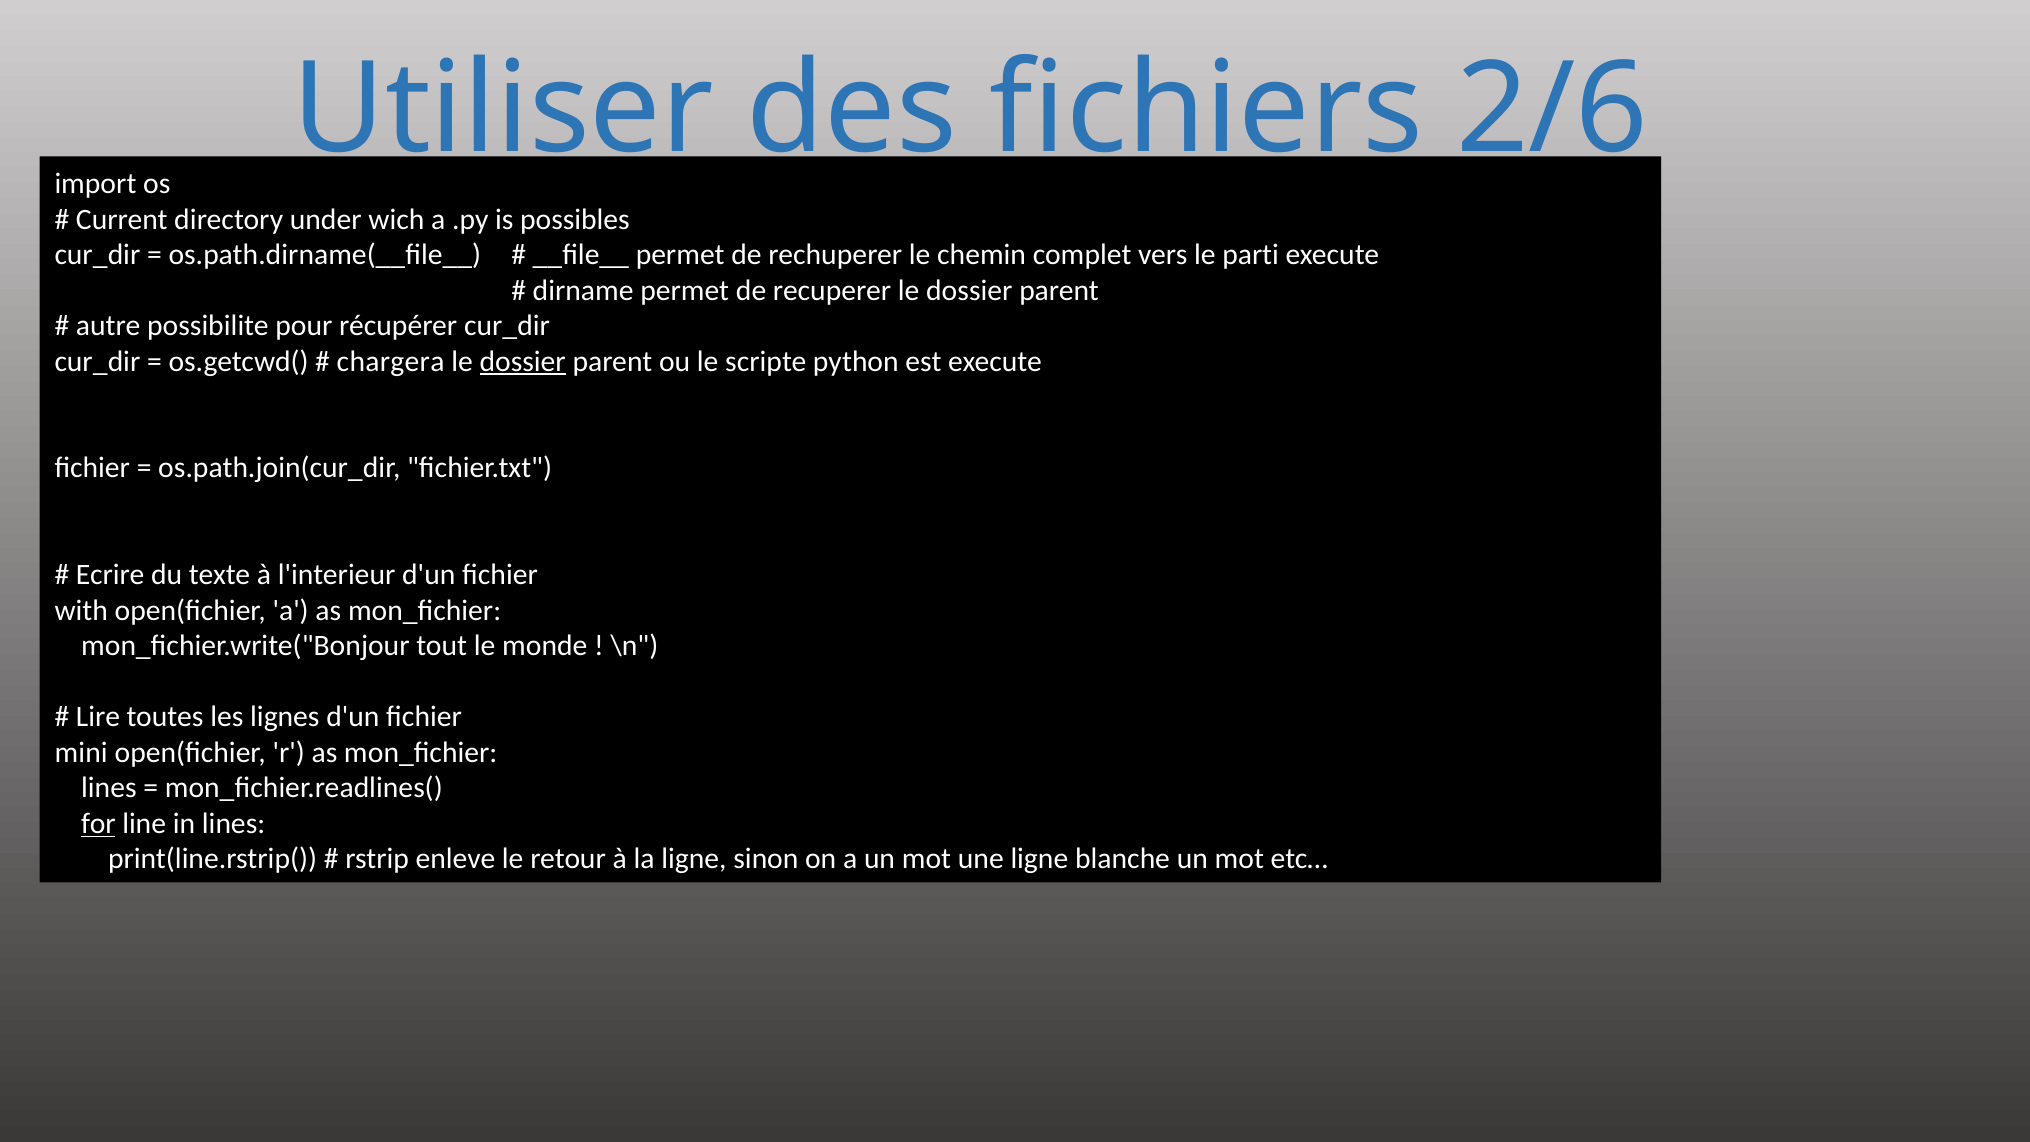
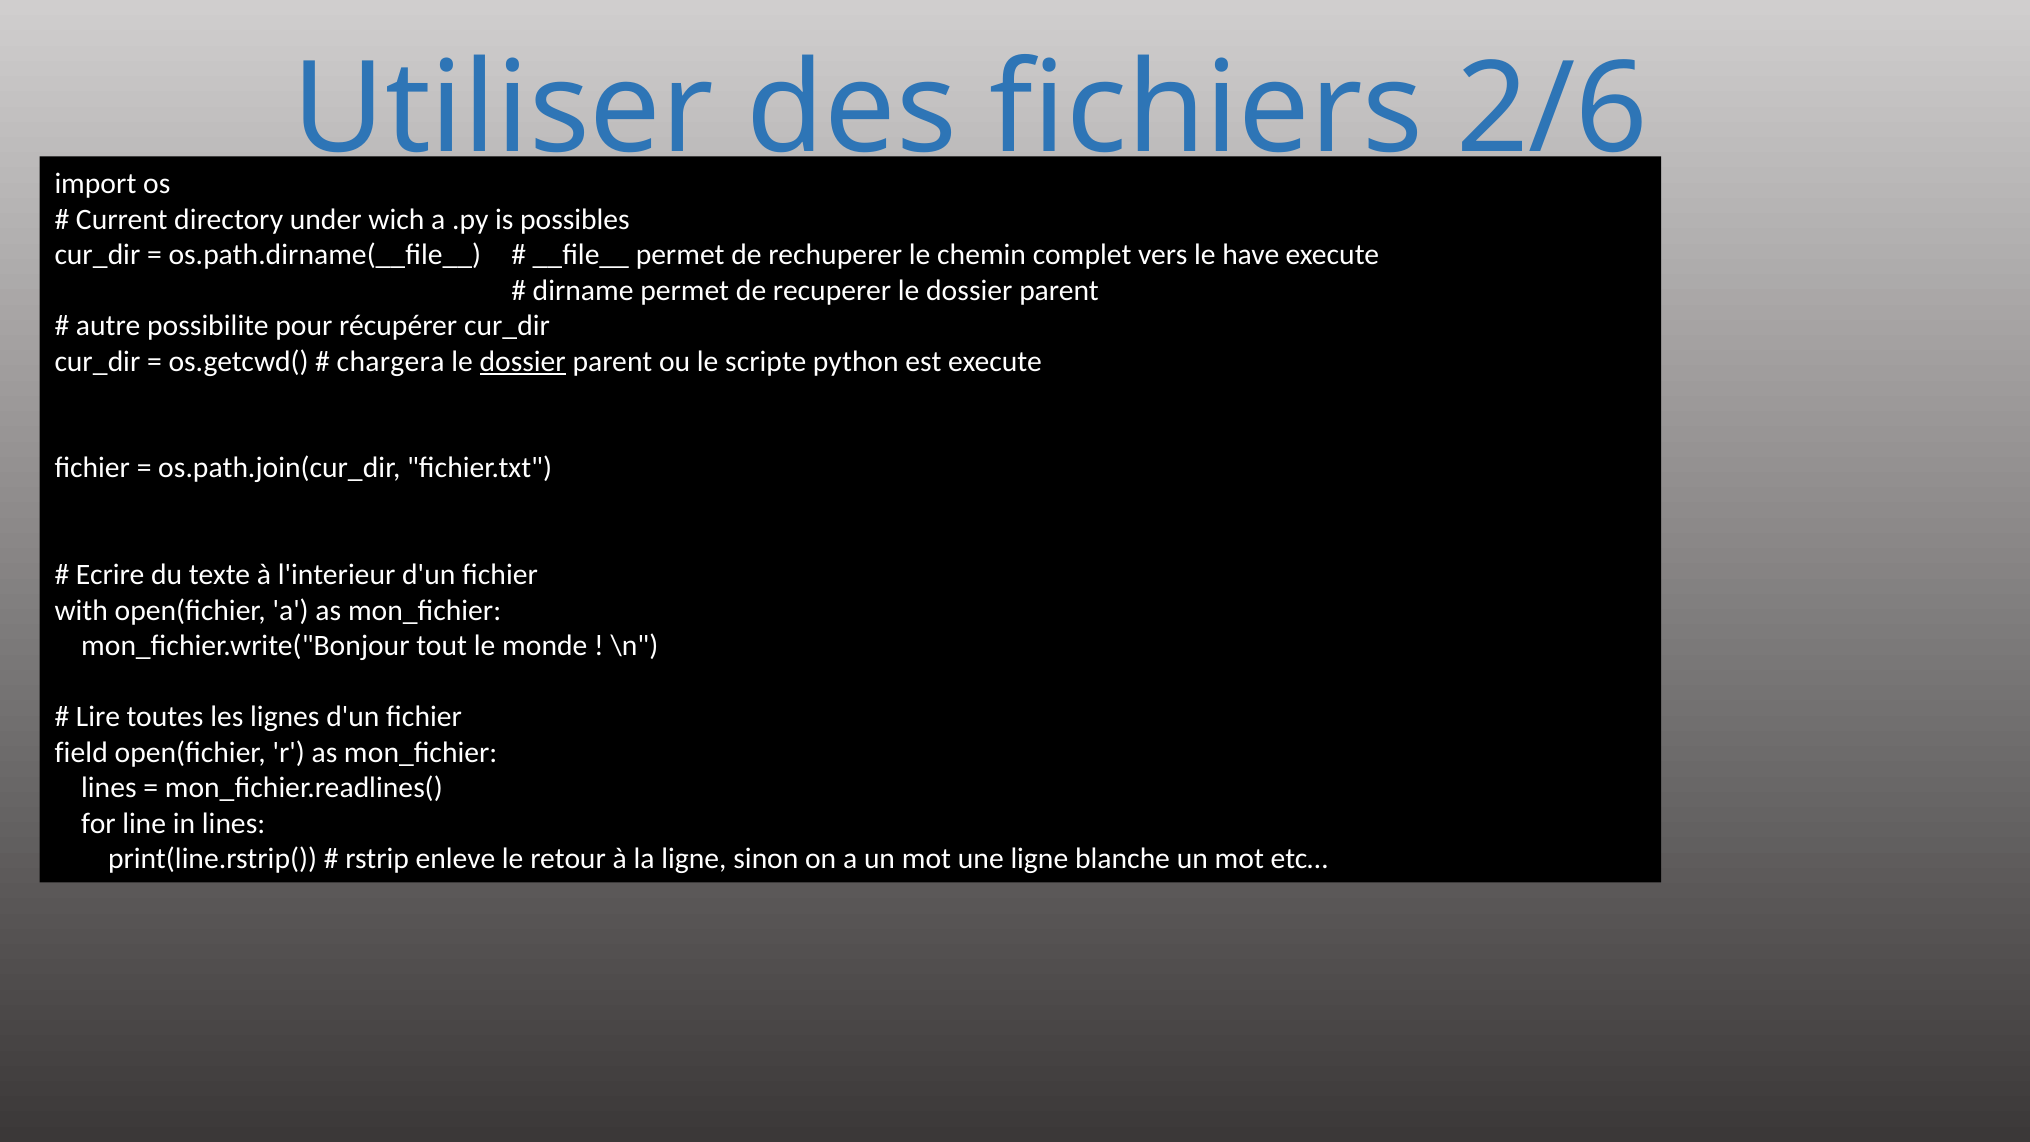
parti: parti -> have (1251, 255)
mini: mini -> field (81, 752)
for underline: present -> none (98, 824)
